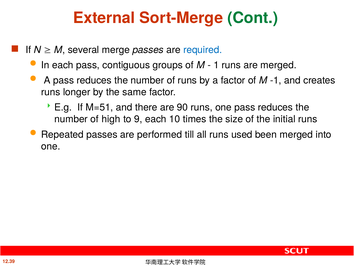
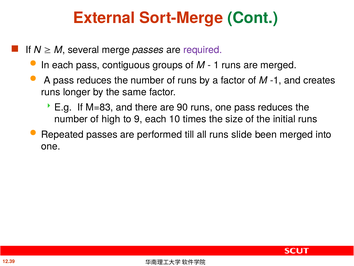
required colour: blue -> purple (203, 50)
M=51: M=51 -> M=83 (99, 107)
used: used -> slide (242, 134)
